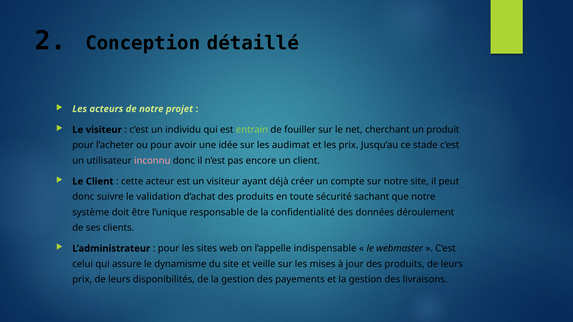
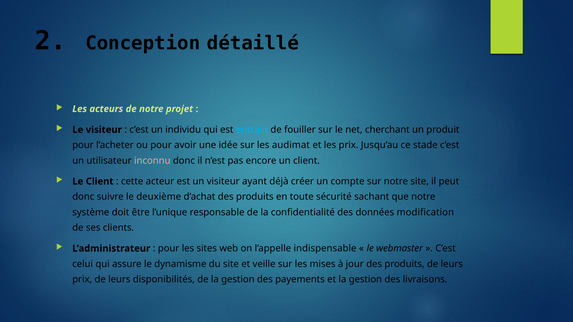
entrain colour: light green -> light blue (252, 130)
validation: validation -> deuxième (159, 197)
déroulement: déroulement -> modification (425, 212)
